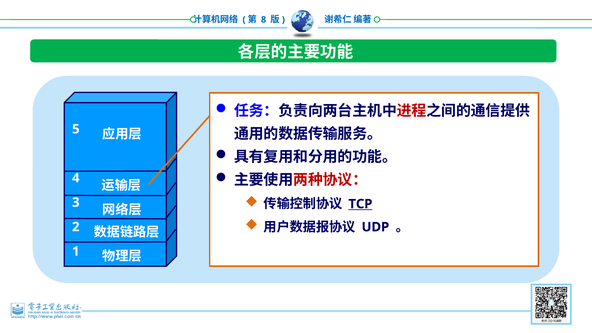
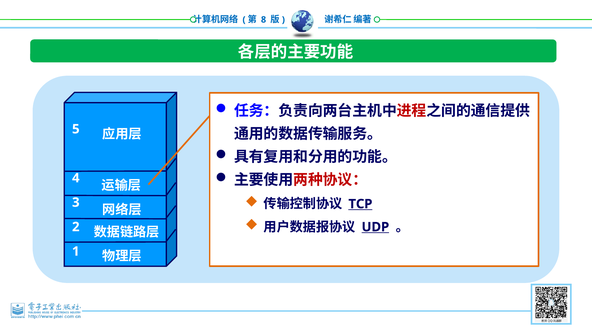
UDP underline: none -> present (375, 227)
